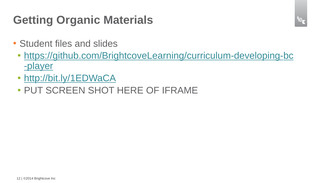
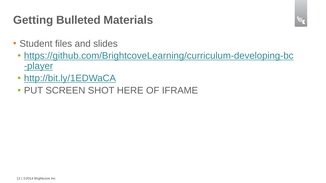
Organic: Organic -> Bulleted (78, 20)
